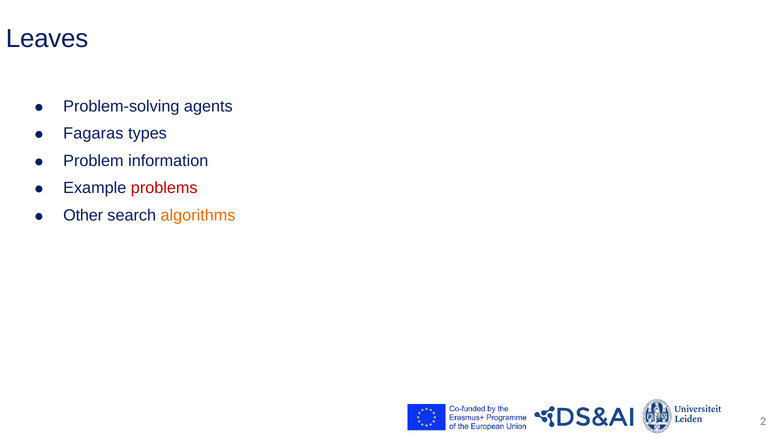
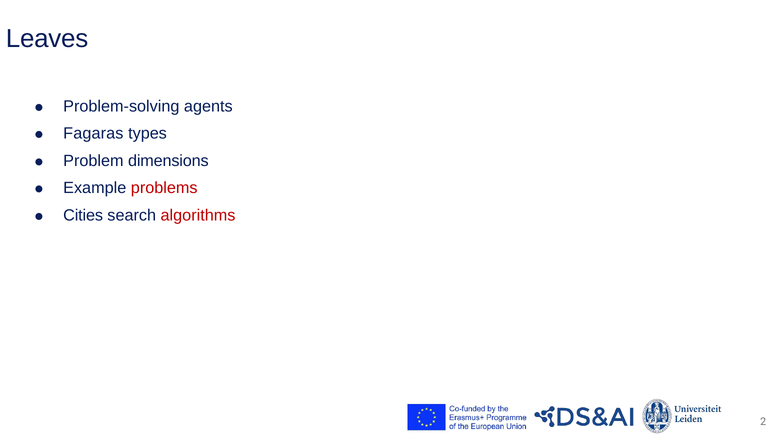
information: information -> dimensions (168, 161)
Other: Other -> Cities (83, 215)
algorithms colour: orange -> red (198, 215)
